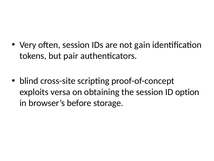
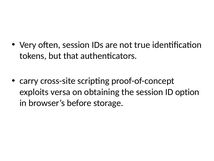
gain: gain -> true (142, 45)
pair: pair -> that (71, 56)
blind: blind -> carry (29, 81)
